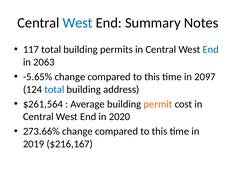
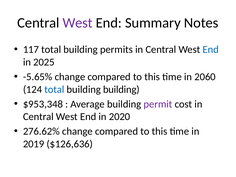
West colour: blue -> purple (78, 23)
2063: 2063 -> 2025 (44, 62)
2097: 2097 -> 2060 (205, 77)
building address: address -> building (121, 89)
$261,564: $261,564 -> $953,348 (43, 104)
permit colour: orange -> purple (158, 104)
273.66%: 273.66% -> 276.62% (41, 131)
$216,167: $216,167 -> $126,636 (70, 144)
